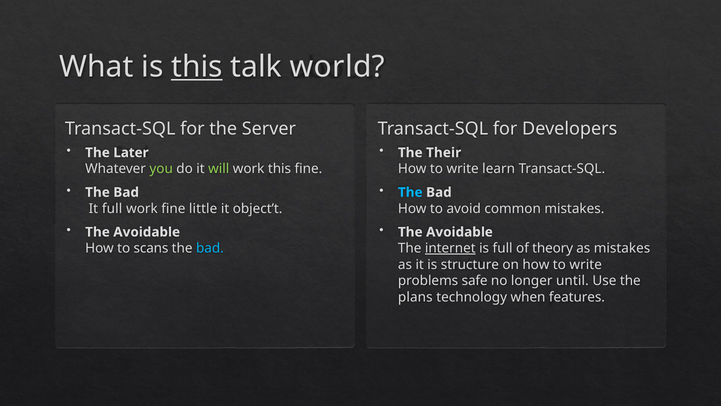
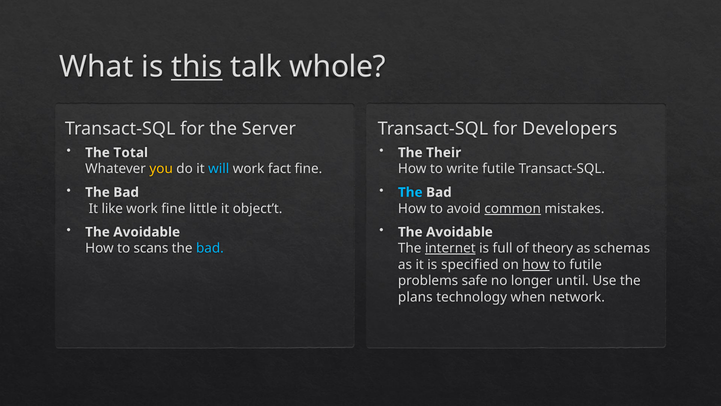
world: world -> whole (338, 67)
Later: Later -> Total (131, 153)
you colour: light green -> yellow (161, 169)
will colour: light green -> light blue (219, 169)
work this: this -> fact (280, 169)
write learn: learn -> futile (499, 169)
It full: full -> like (112, 208)
common underline: none -> present (513, 208)
as mistakes: mistakes -> schemas (622, 248)
structure: structure -> specified (470, 264)
how underline: none -> present (536, 264)
write: write -> futile (586, 264)
features: features -> network (577, 297)
